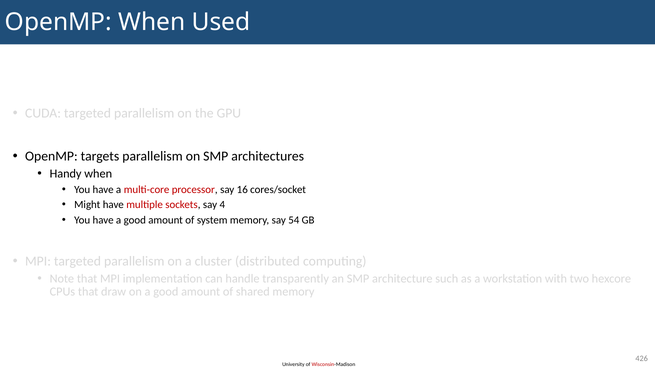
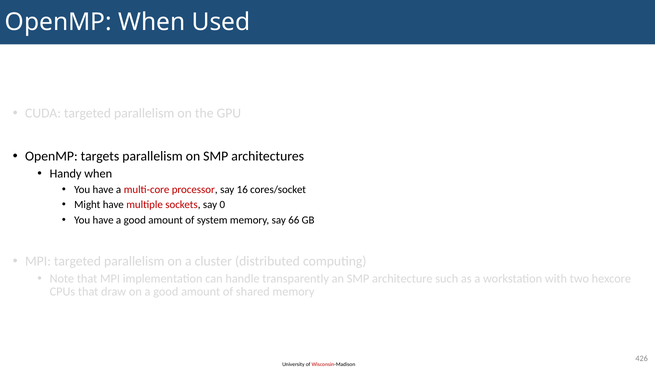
4: 4 -> 0 (222, 204)
54: 54 -> 66 (294, 220)
